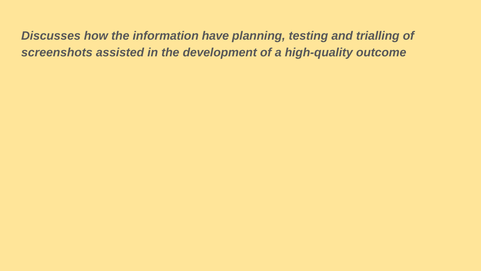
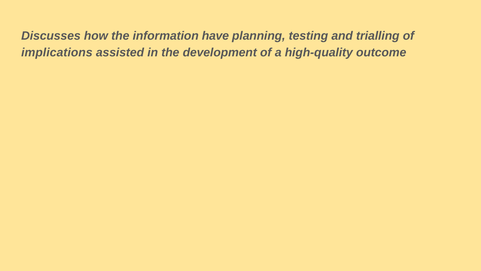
screenshots: screenshots -> implications (57, 53)
